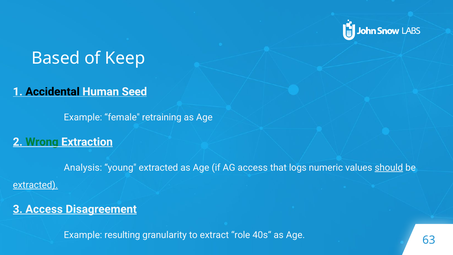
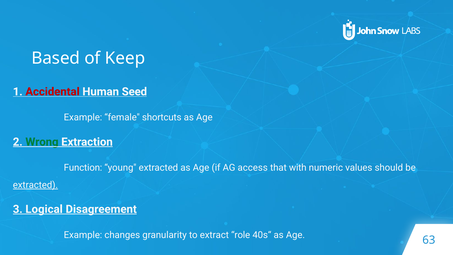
Accidental colour: black -> red (53, 92)
retraining: retraining -> shortcuts (162, 117)
Analysis: Analysis -> Function (83, 168)
logs: logs -> with (298, 168)
should underline: present -> none (389, 168)
3 Access: Access -> Logical (44, 209)
resulting: resulting -> changes (122, 235)
